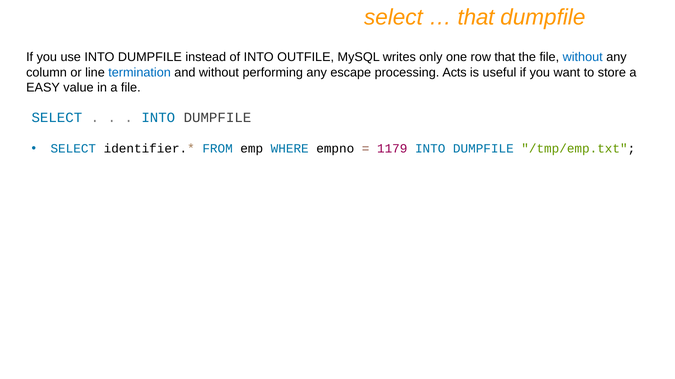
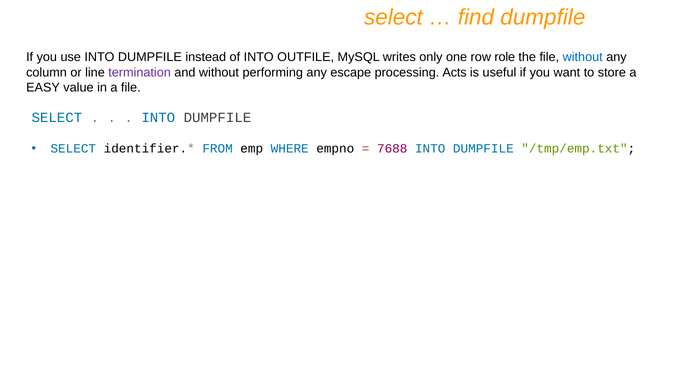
that: that -> find (476, 18)
row that: that -> role (505, 57)
termination colour: blue -> purple (140, 73)
1179: 1179 -> 7688 (392, 149)
